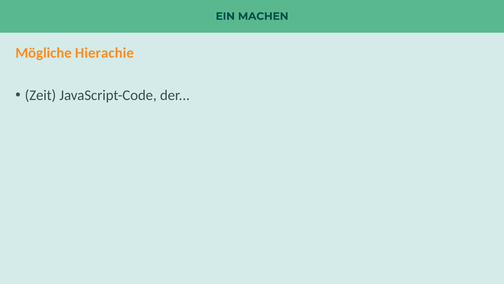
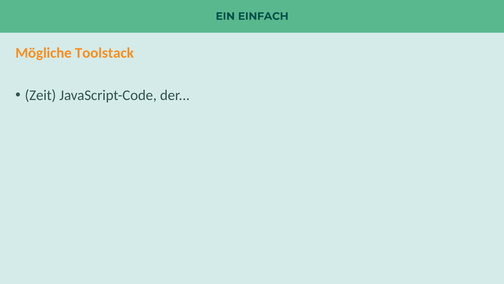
MACHEN: MACHEN -> EINFACH (263, 16)
Hierachie: Hierachie -> Toolstack (104, 53)
